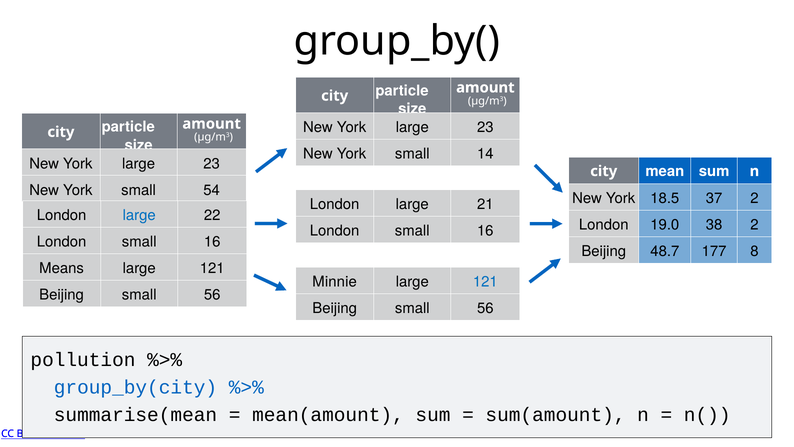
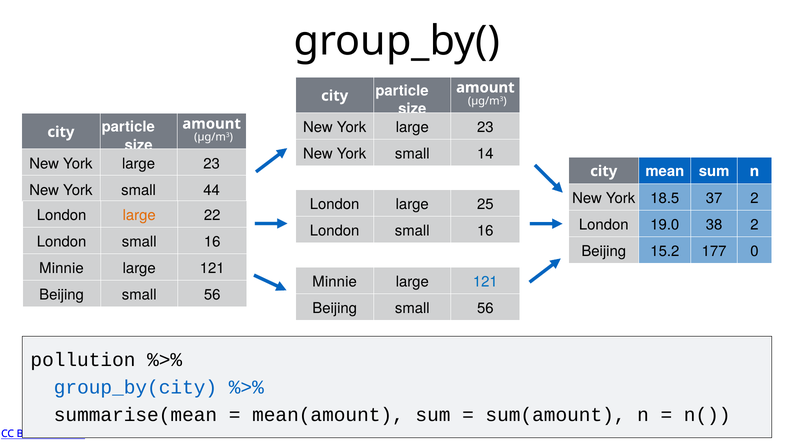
54: 54 -> 44 (212, 190)
21: 21 -> 25 (485, 204)
large colour: blue -> orange (139, 215)
48.7: 48.7 -> 15.2 (665, 251)
8: 8 -> 0 (754, 251)
Means: Means -> Minnie (61, 268)
